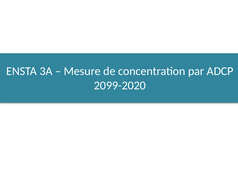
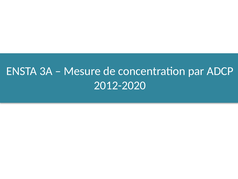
2099-2020: 2099-2020 -> 2012-2020 (120, 85)
